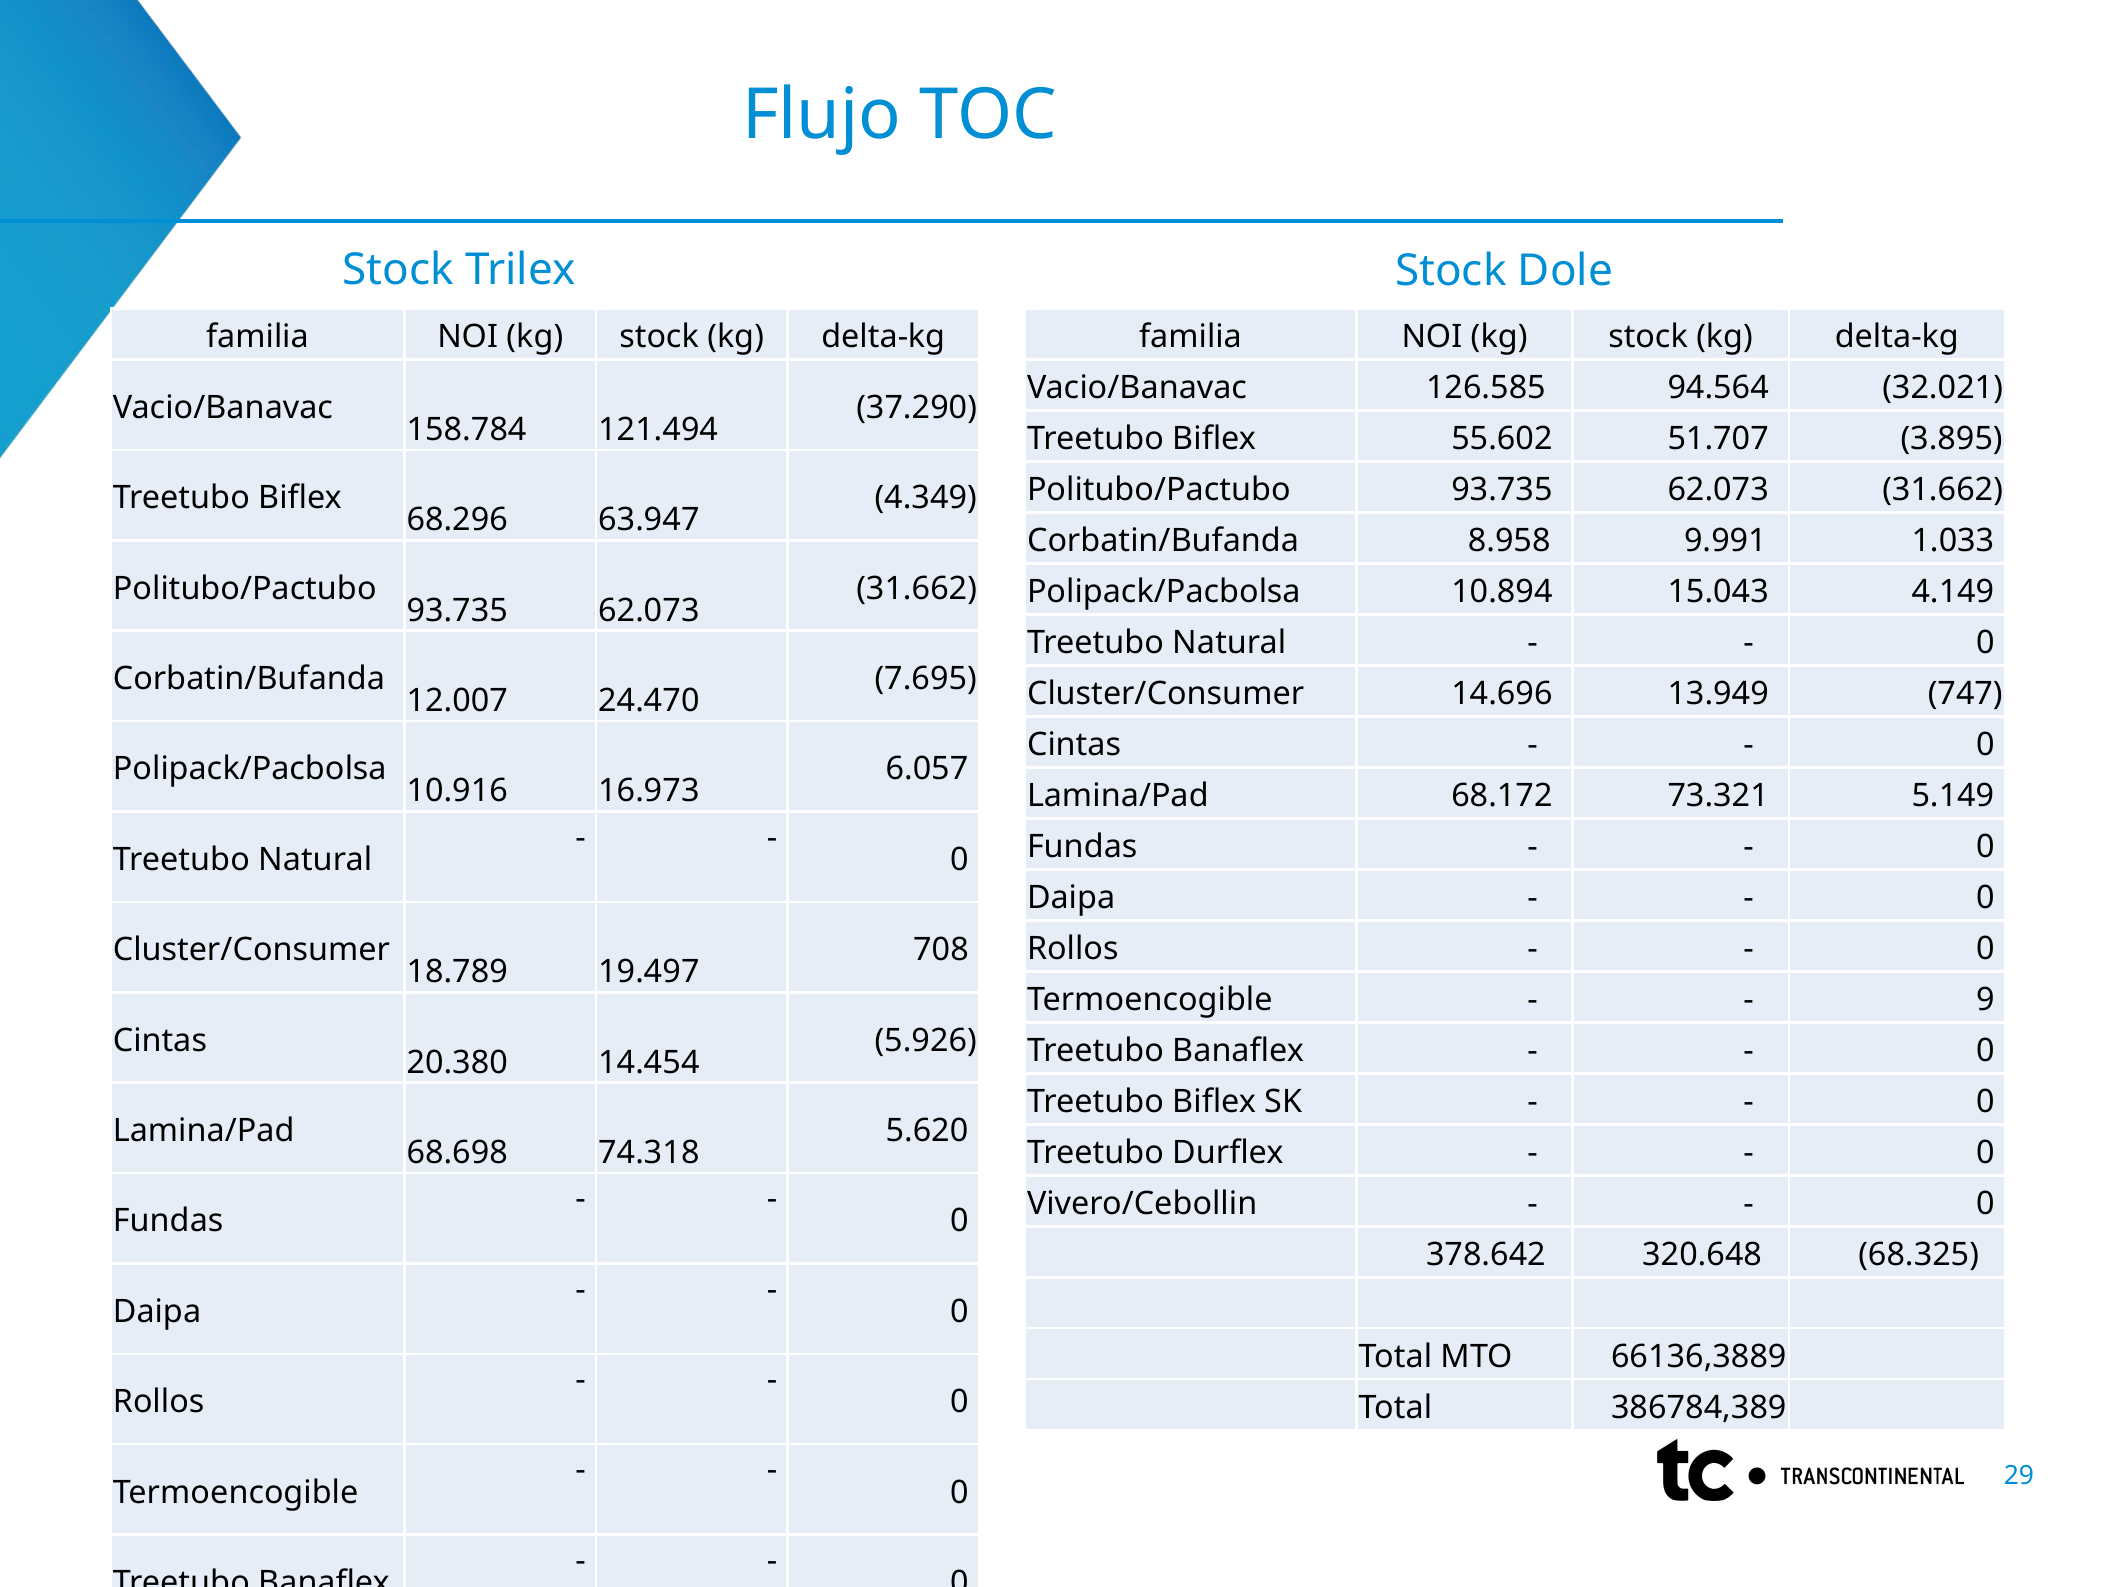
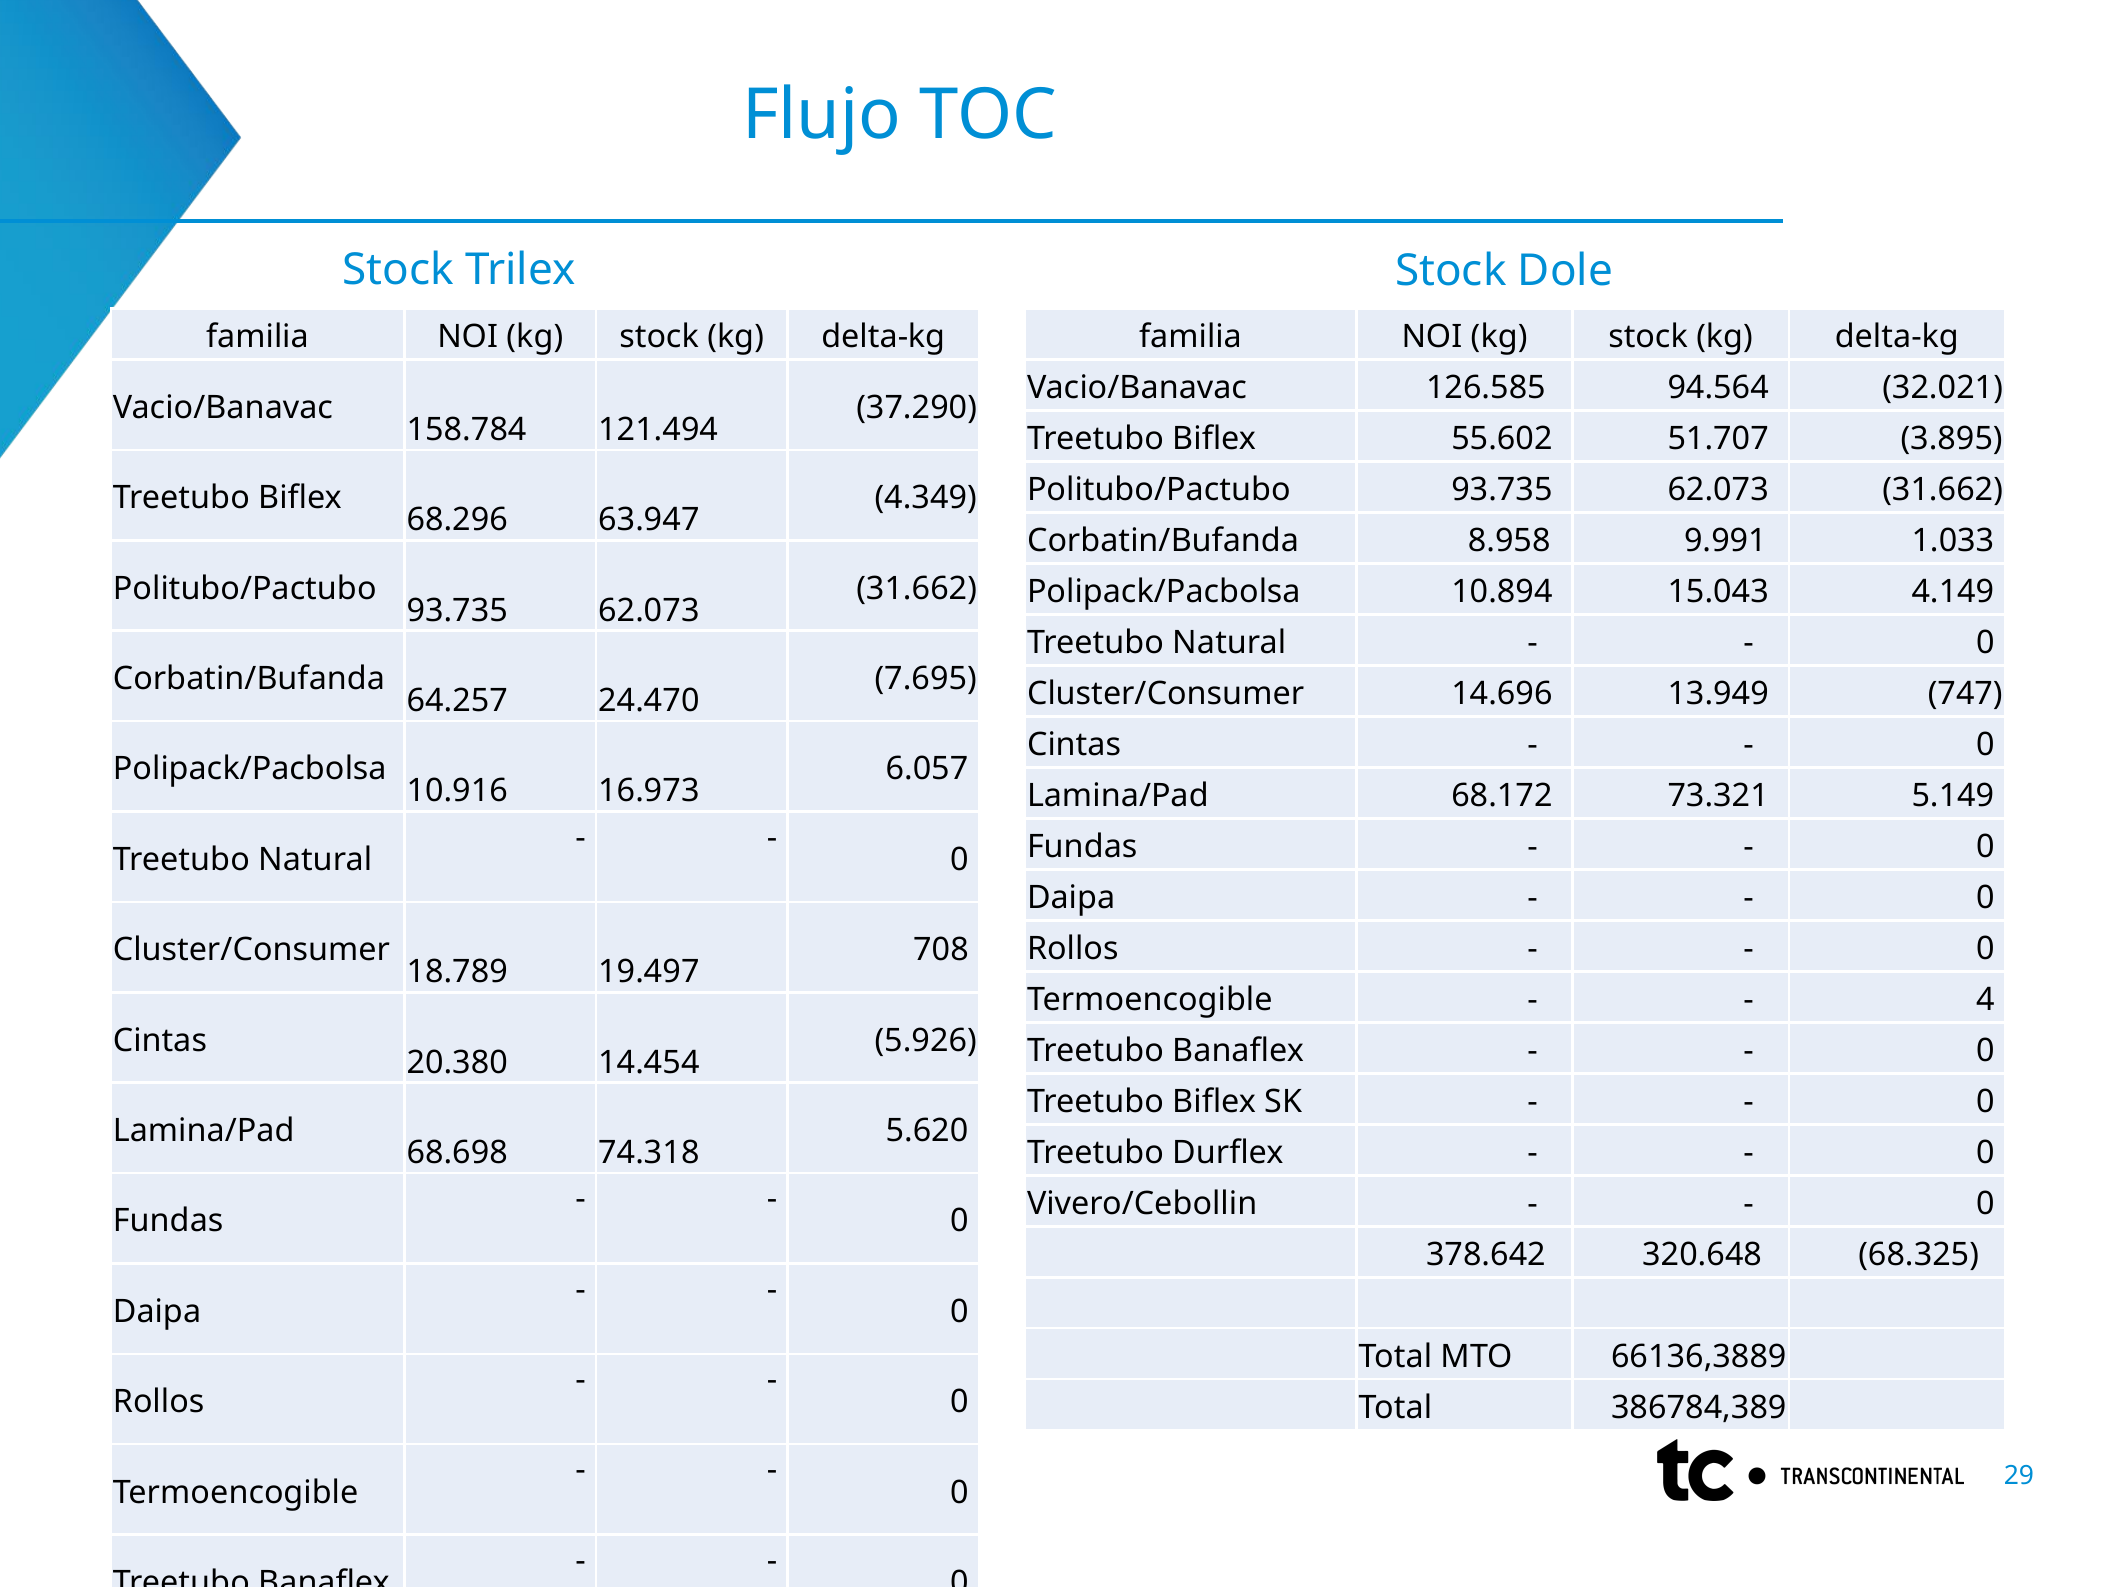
12.007: 12.007 -> 64.257 (457, 701)
9: 9 -> 4 (1985, 1000)
